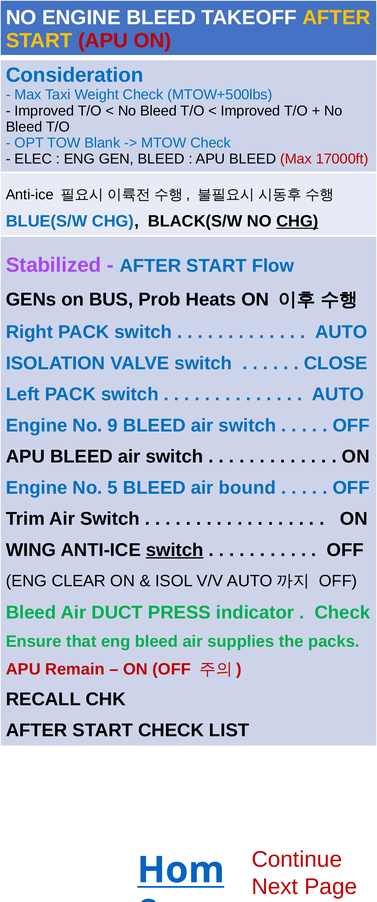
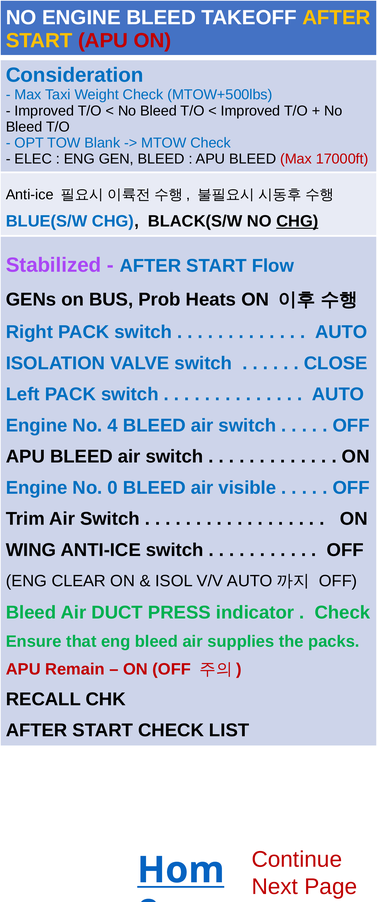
9: 9 -> 4 (113, 425)
5: 5 -> 0 (113, 488)
bound: bound -> visible (247, 488)
switch underline: present -> none (175, 550)
